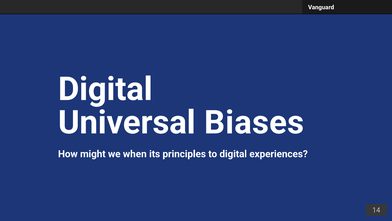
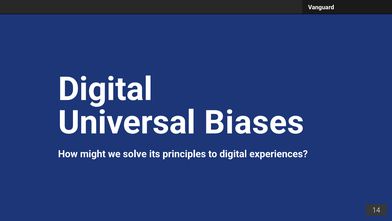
when: when -> solve (135, 154)
